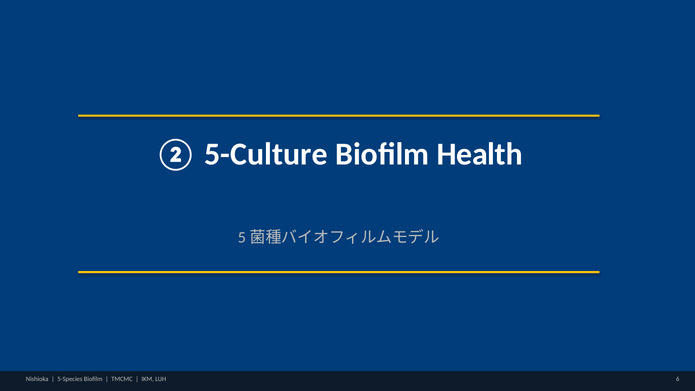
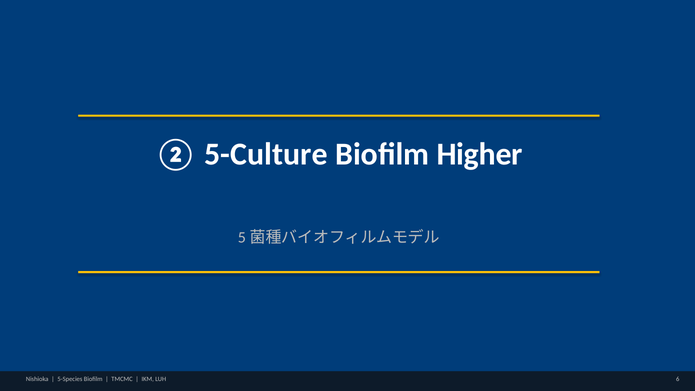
Health: Health -> Higher (480, 154)
